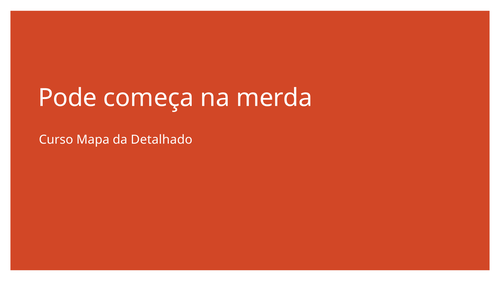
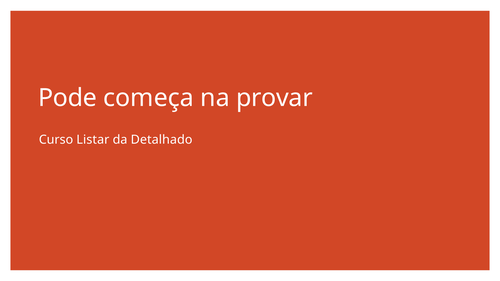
merda: merda -> provar (274, 98)
Mapa: Mapa -> Listar (93, 140)
